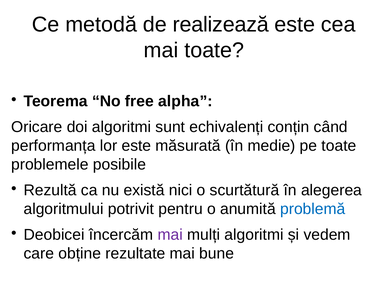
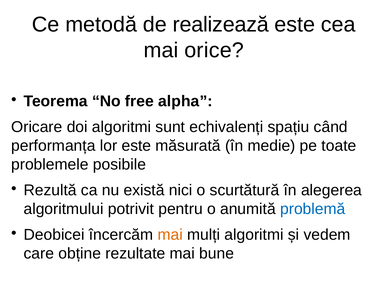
mai toate: toate -> orice (214, 50)
conțin: conțin -> spațiu (288, 127)
mai colour: purple -> orange (170, 235)
